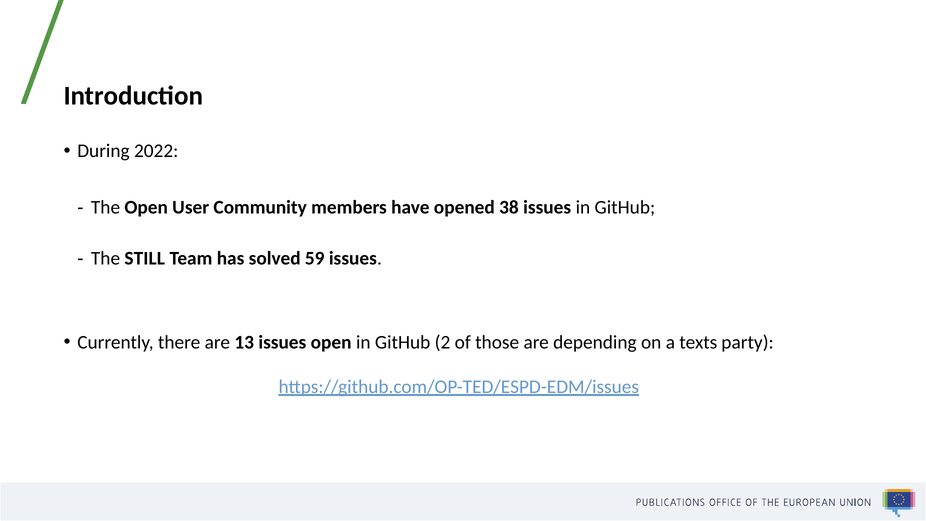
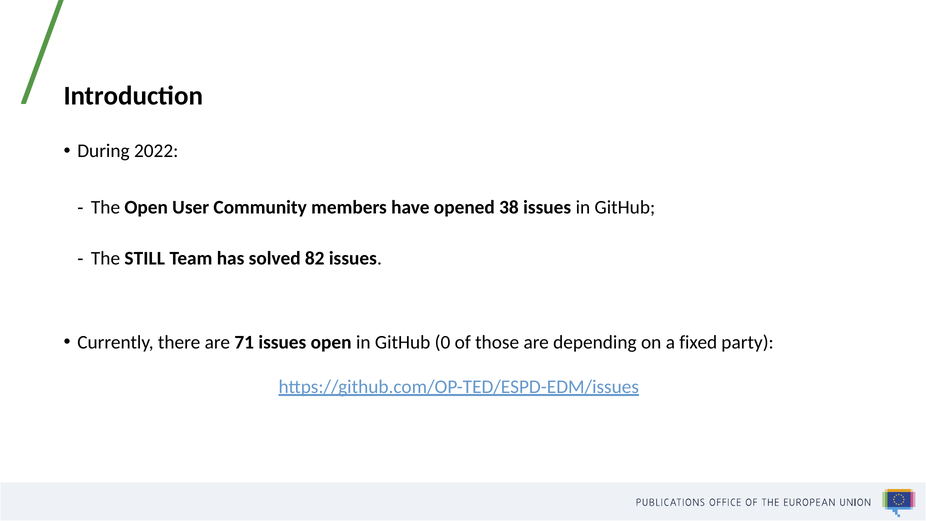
59: 59 -> 82 (315, 258)
13: 13 -> 71 (244, 342)
2: 2 -> 0 (443, 342)
texts: texts -> fixed (698, 342)
